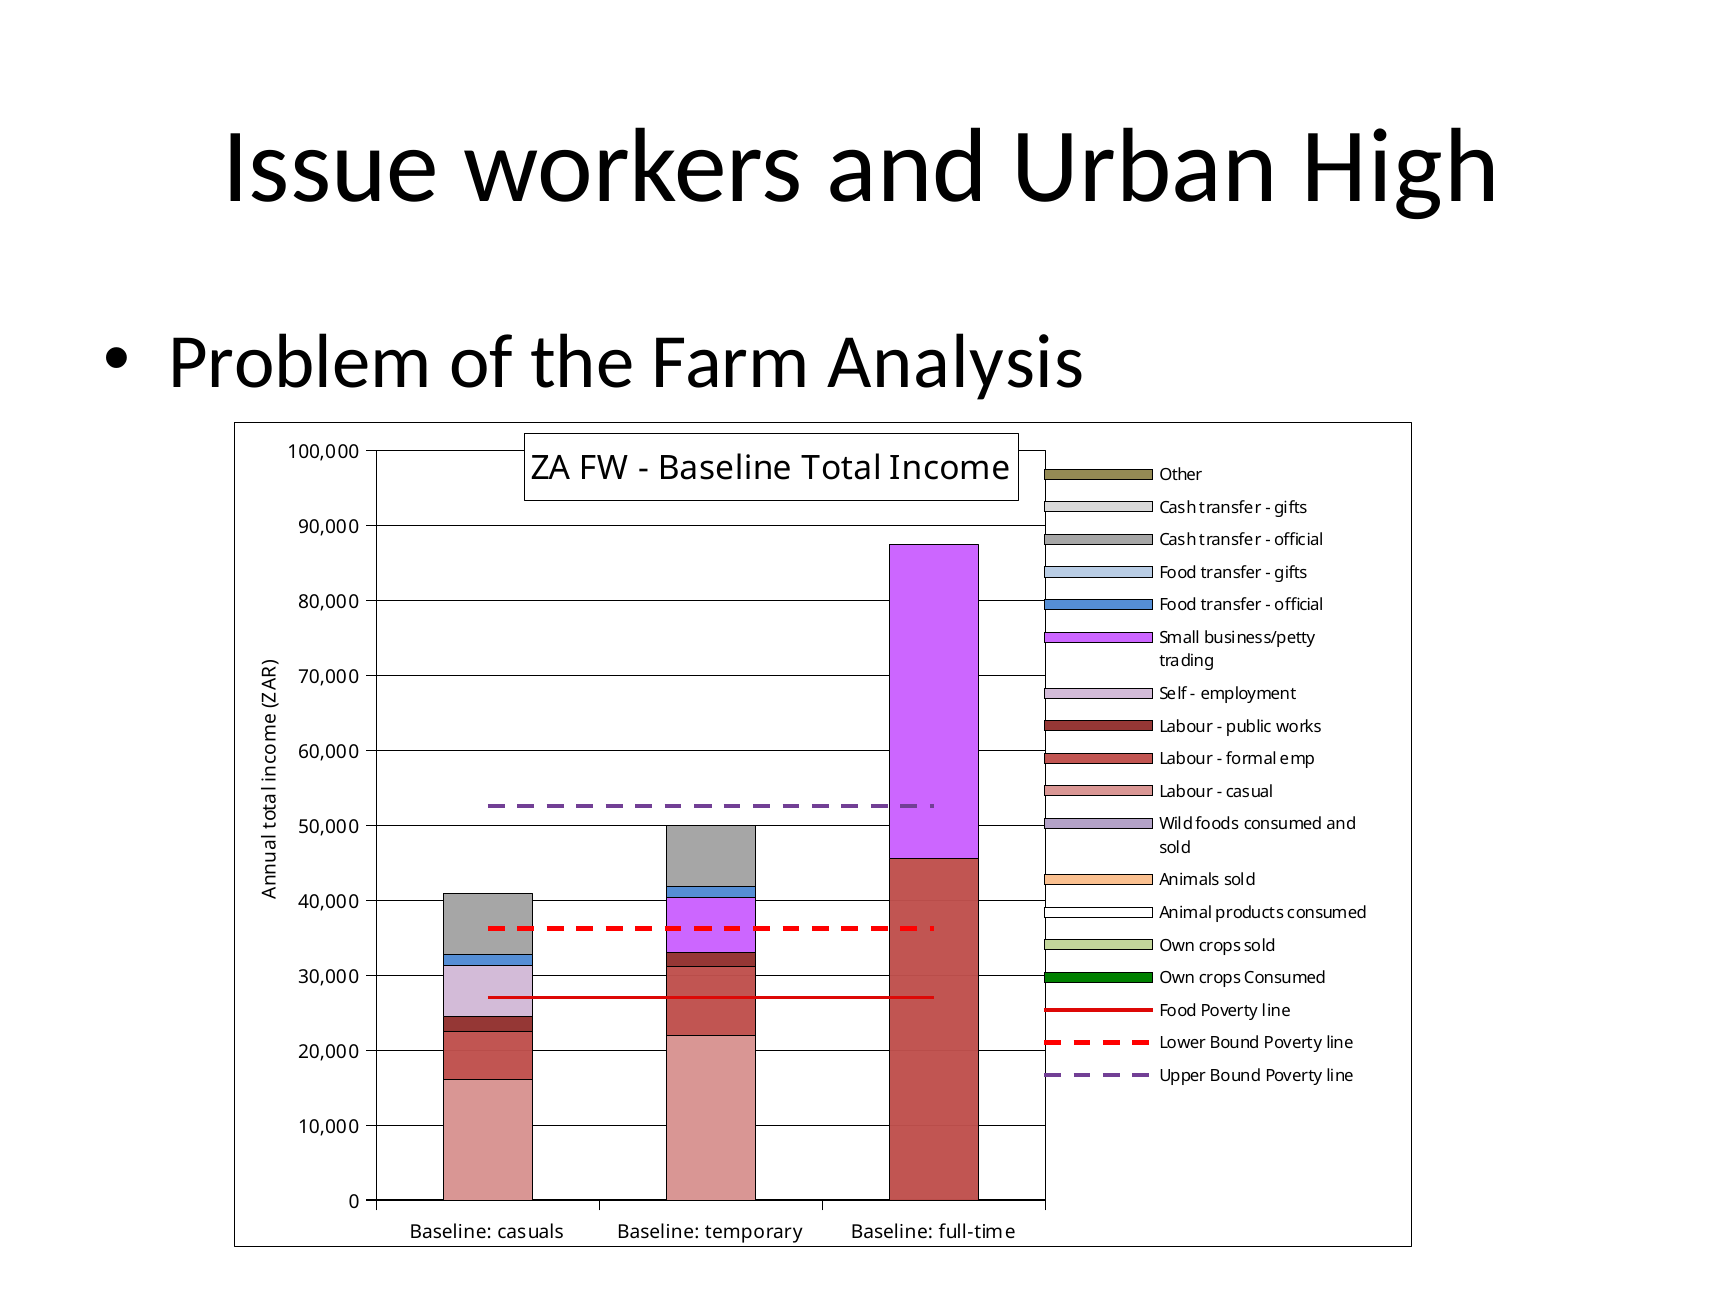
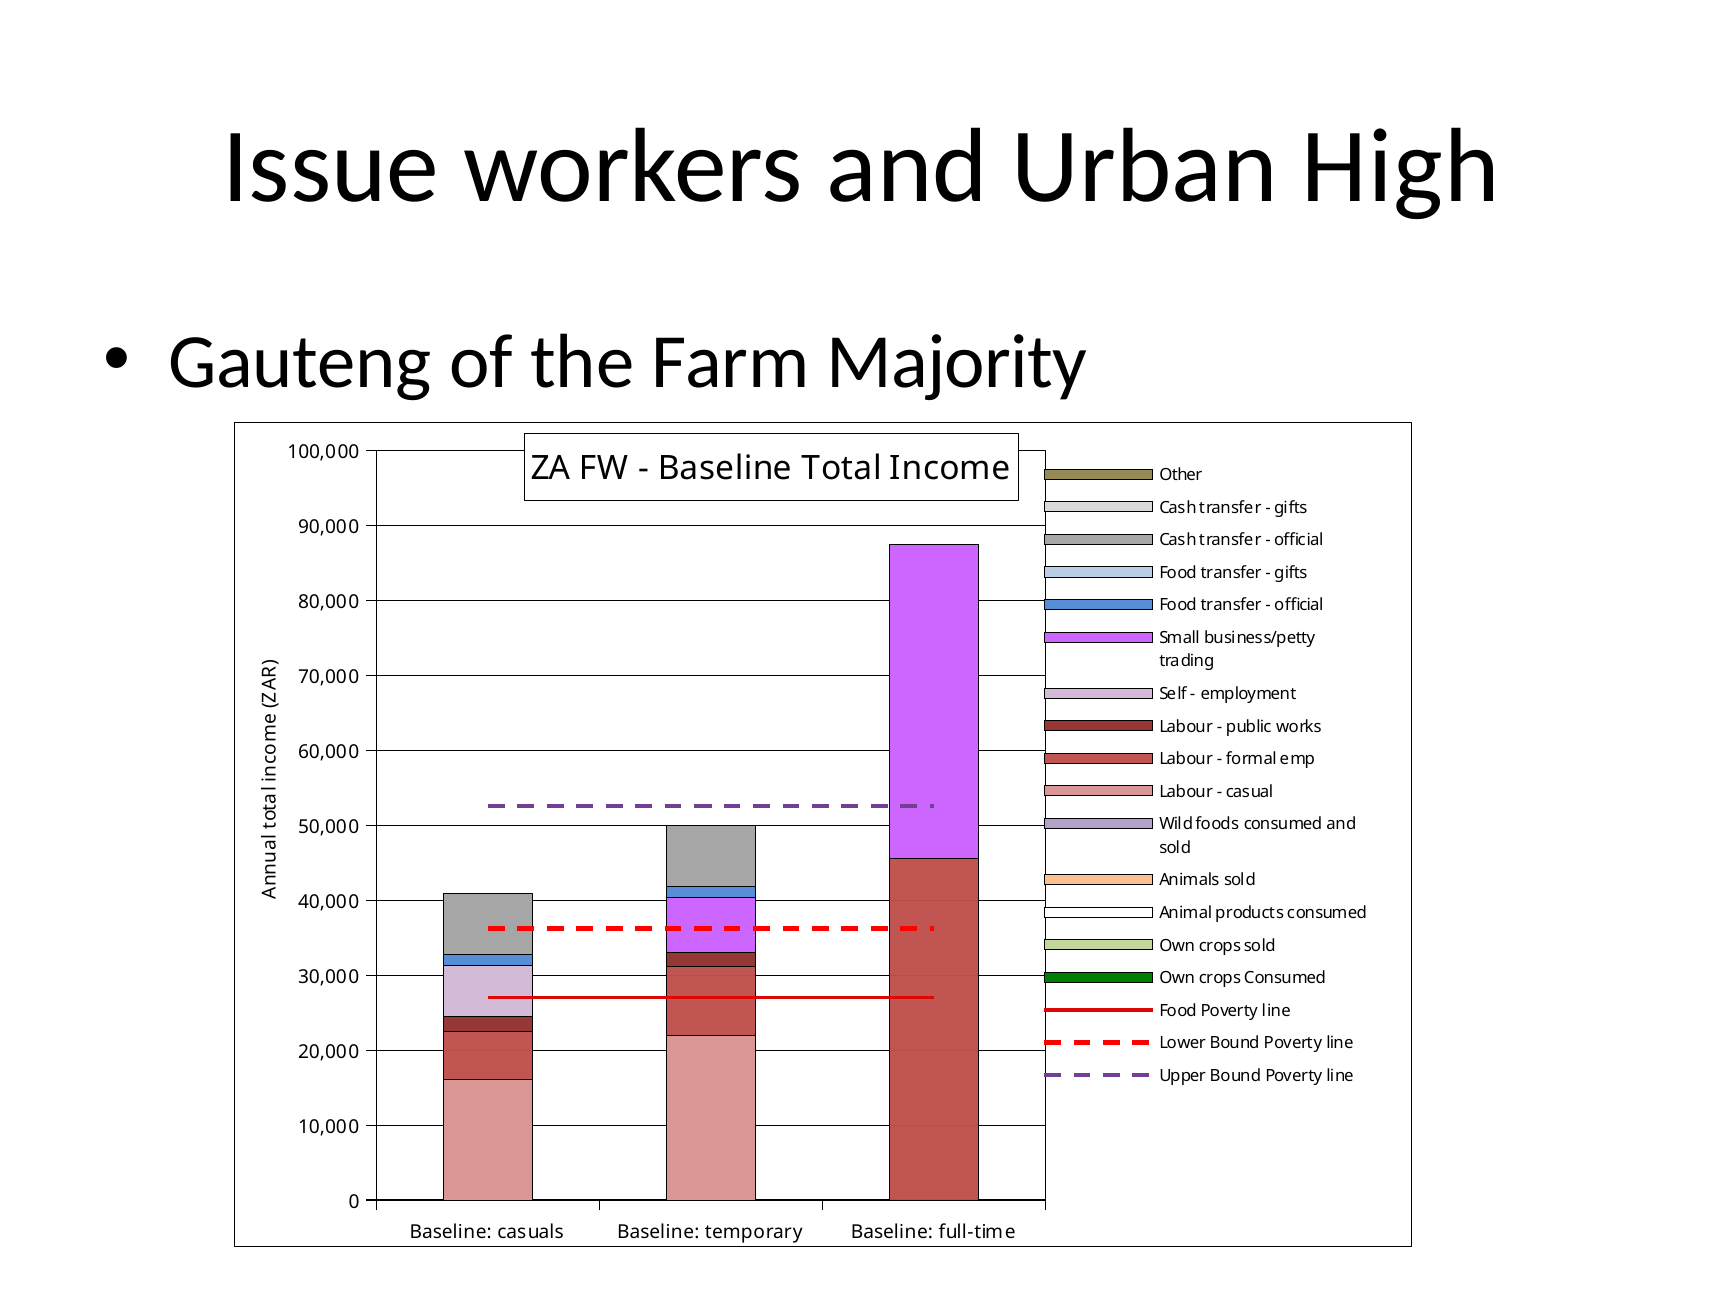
Problem: Problem -> Gauteng (300, 362)
Analysis: Analysis -> Majority (957, 362)
